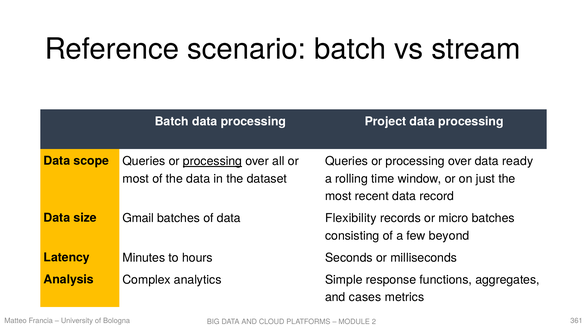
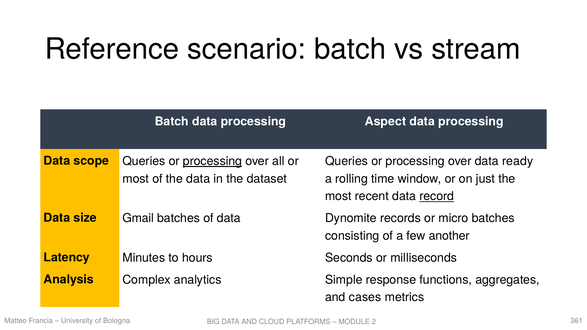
Project: Project -> Aspect (385, 122)
record underline: none -> present (437, 196)
Flexibility: Flexibility -> Dynomite (351, 218)
beyond: beyond -> another (449, 236)
